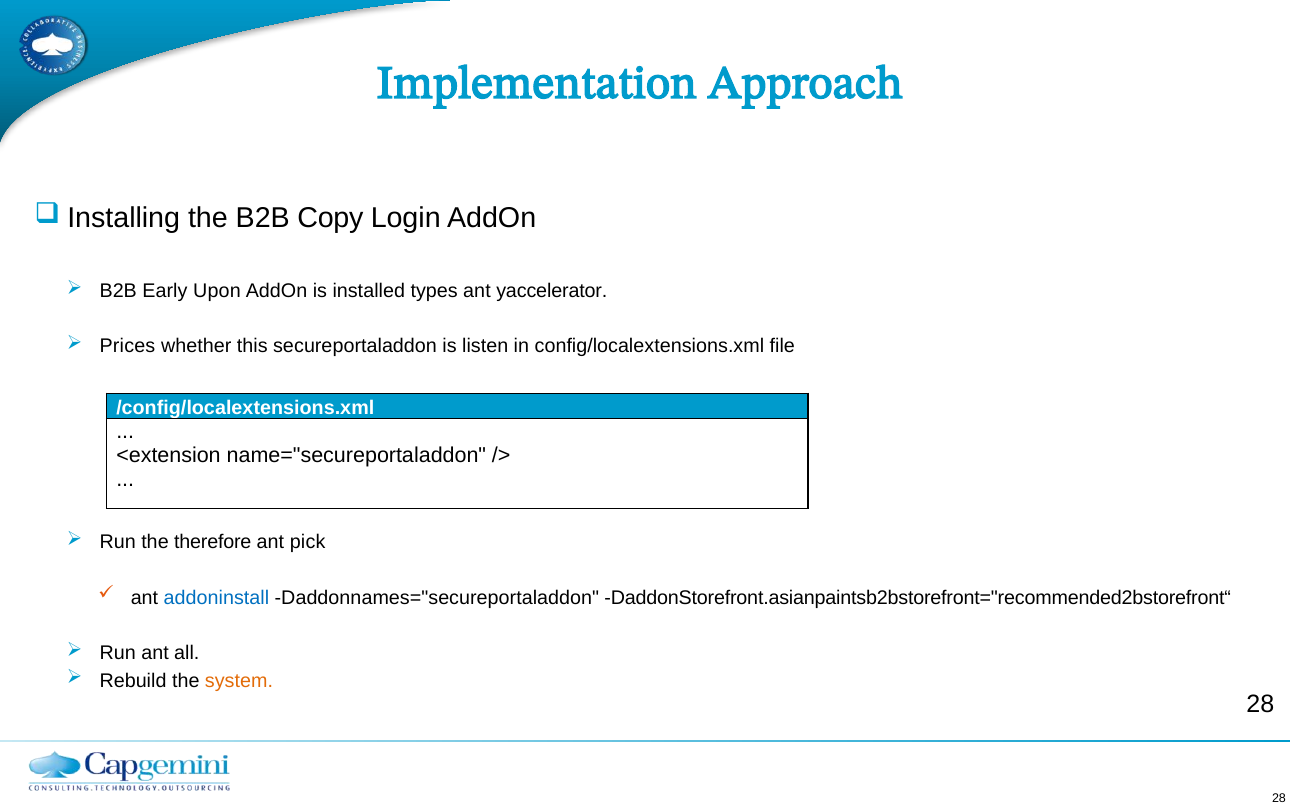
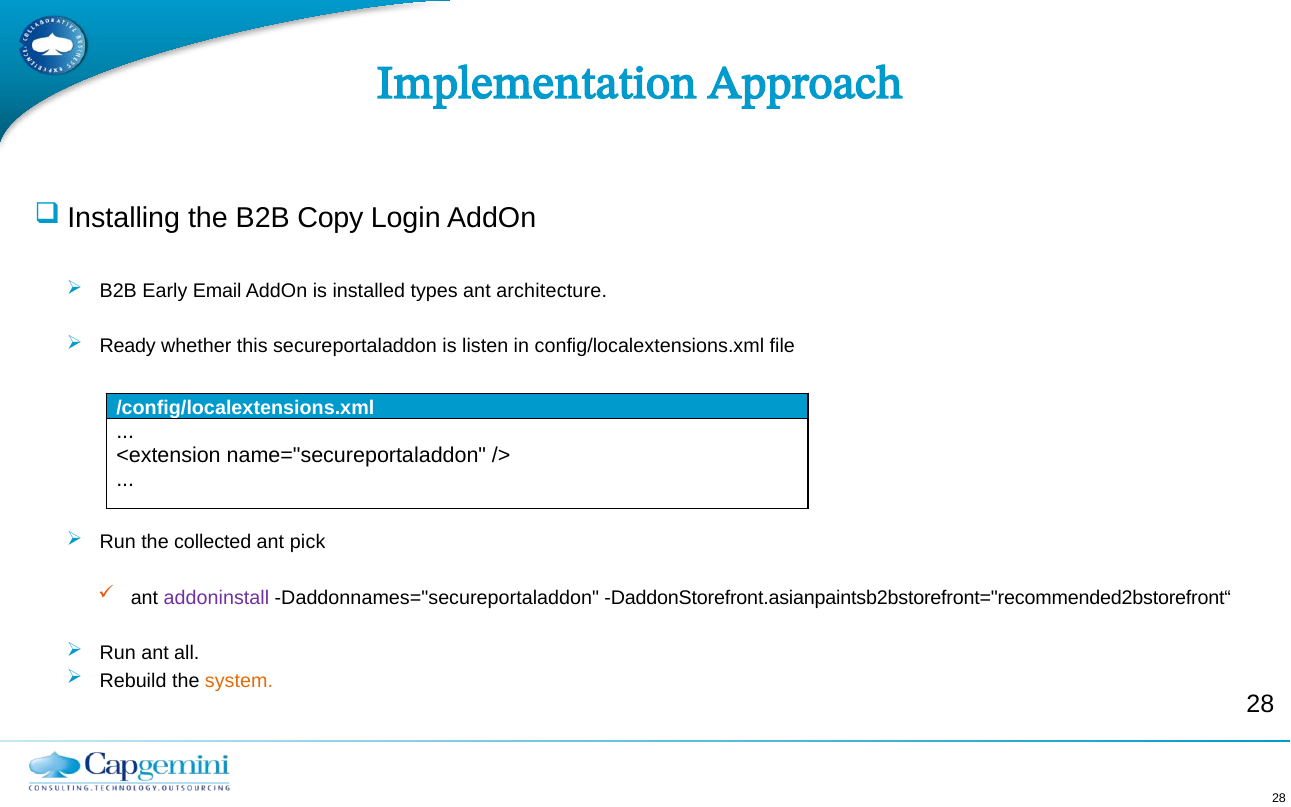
Upon: Upon -> Email (217, 291)
yaccelerator: yaccelerator -> architecture (552, 291)
Prices: Prices -> Ready (128, 346)
therefore: therefore -> collected (213, 542)
addoninstall colour: blue -> purple (216, 597)
